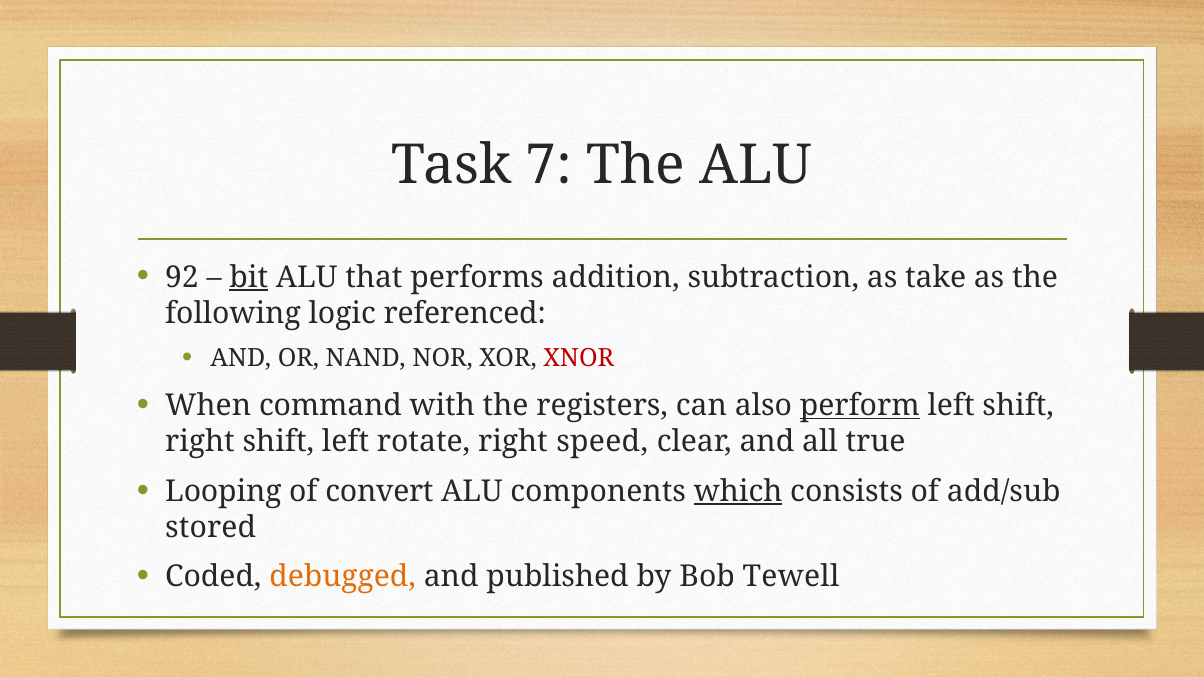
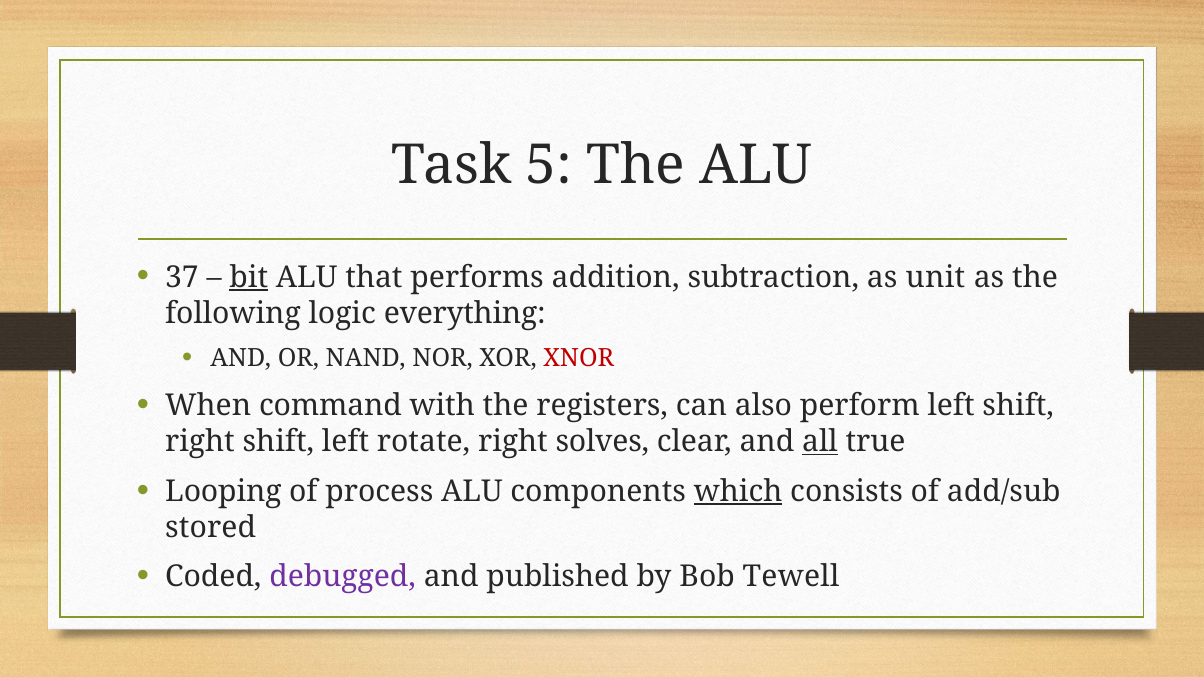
7: 7 -> 5 (549, 165)
92: 92 -> 37 (182, 277)
take: take -> unit (935, 277)
referenced: referenced -> everything (465, 313)
perform underline: present -> none (860, 406)
speed: speed -> solves (602, 442)
all underline: none -> present (820, 442)
convert: convert -> process (379, 491)
debugged colour: orange -> purple (343, 577)
